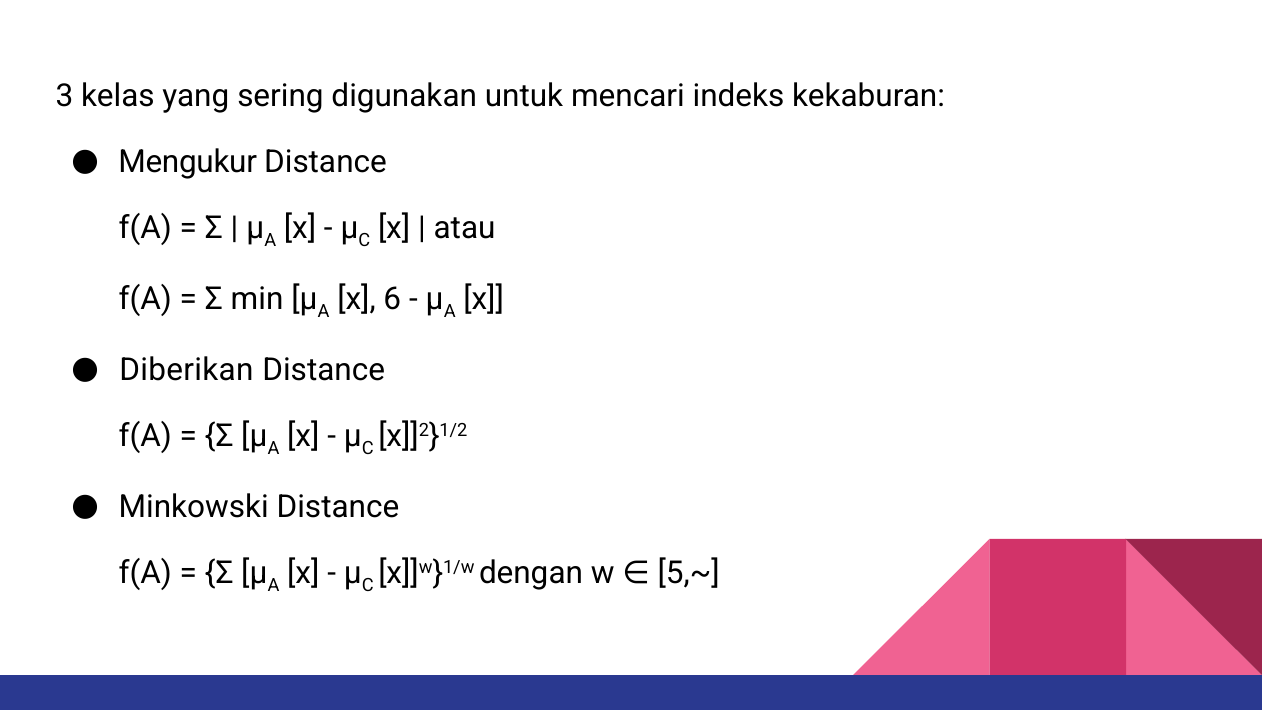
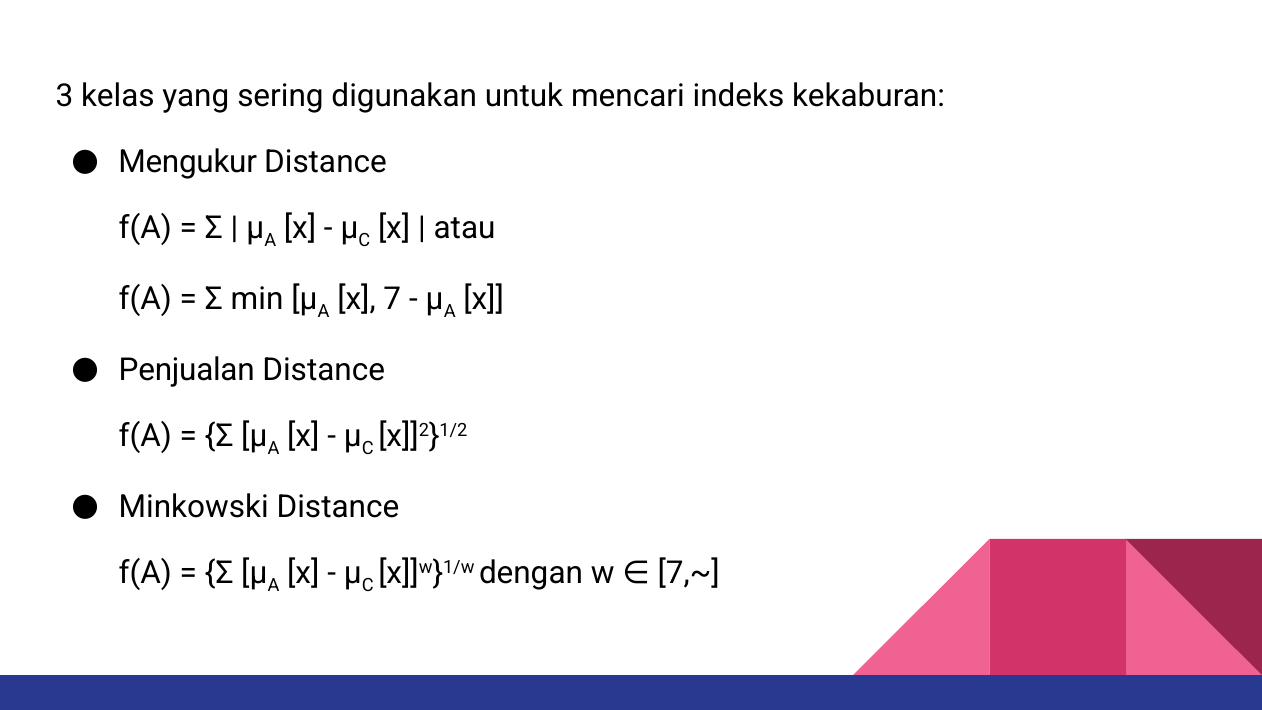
6: 6 -> 7 (392, 299)
Diberikan: Diberikan -> Penjualan (187, 370)
5,~: 5,~ -> 7,~ (689, 573)
